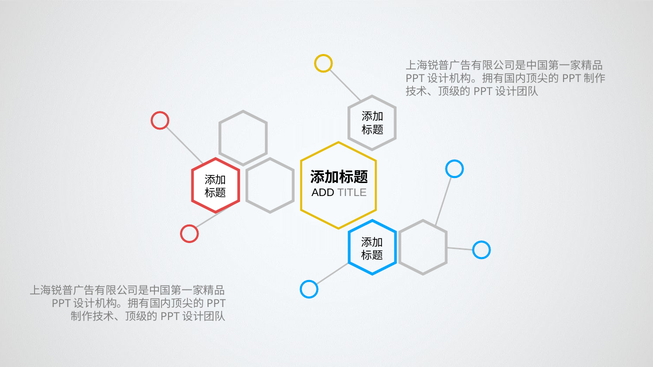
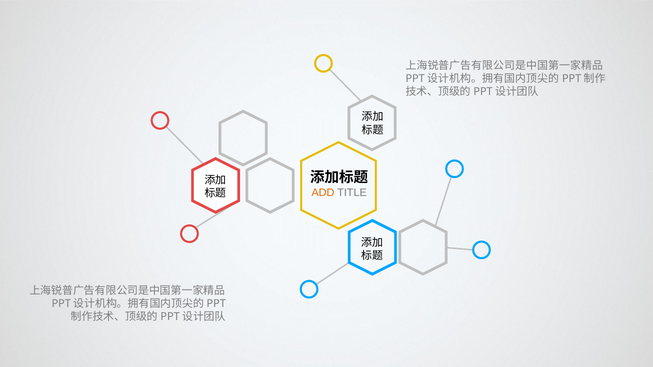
ADD colour: black -> orange (323, 193)
